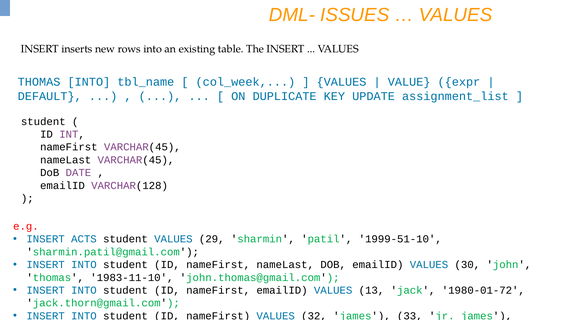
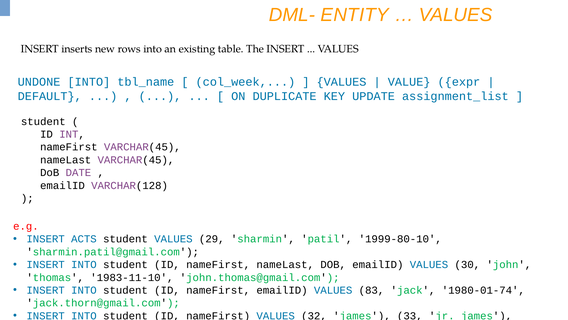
ISSUES: ISSUES -> ENTITY (355, 15)
THOMAS: THOMAS -> UNDONE (39, 82)
1999-51-10: 1999-51-10 -> 1999-80-10 (400, 239)
13: 13 -> 83 (371, 290)
1980-01-72: 1980-01-72 -> 1980-01-74 (483, 290)
